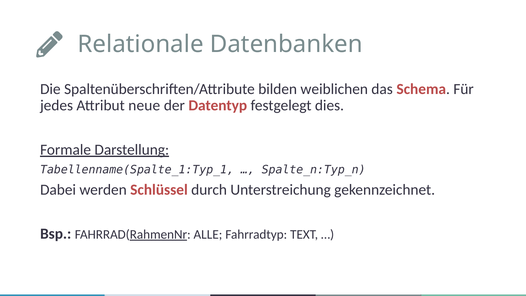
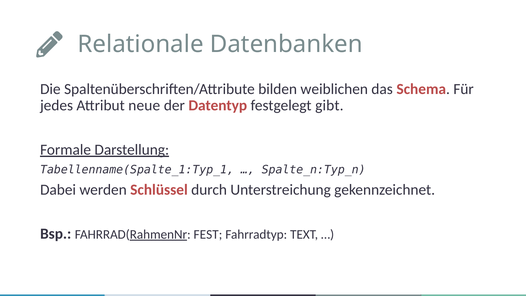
dies: dies -> gibt (329, 106)
ALLE: ALLE -> FEST (208, 234)
